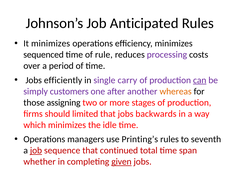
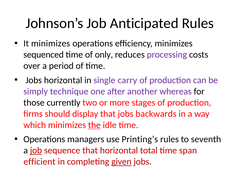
rule: rule -> only (104, 55)
Jobs efficiently: efficiently -> horizontal (63, 80)
can underline: present -> none (200, 80)
customers: customers -> technique (69, 91)
whereas colour: orange -> purple (176, 91)
assigning: assigning -> currently (64, 103)
limited: limited -> display (85, 114)
the underline: none -> present (94, 125)
that continued: continued -> horizontal (119, 150)
whether: whether -> efficient (40, 162)
